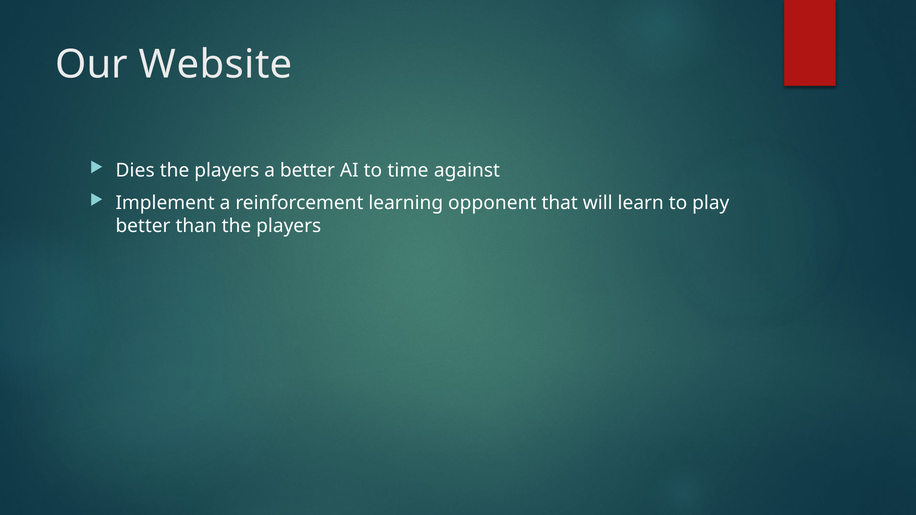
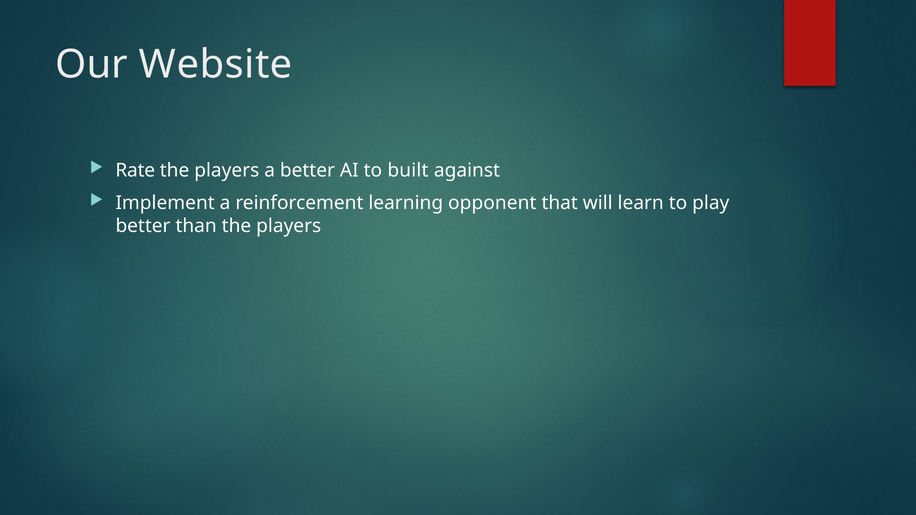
Dies: Dies -> Rate (135, 171)
time: time -> built (408, 171)
